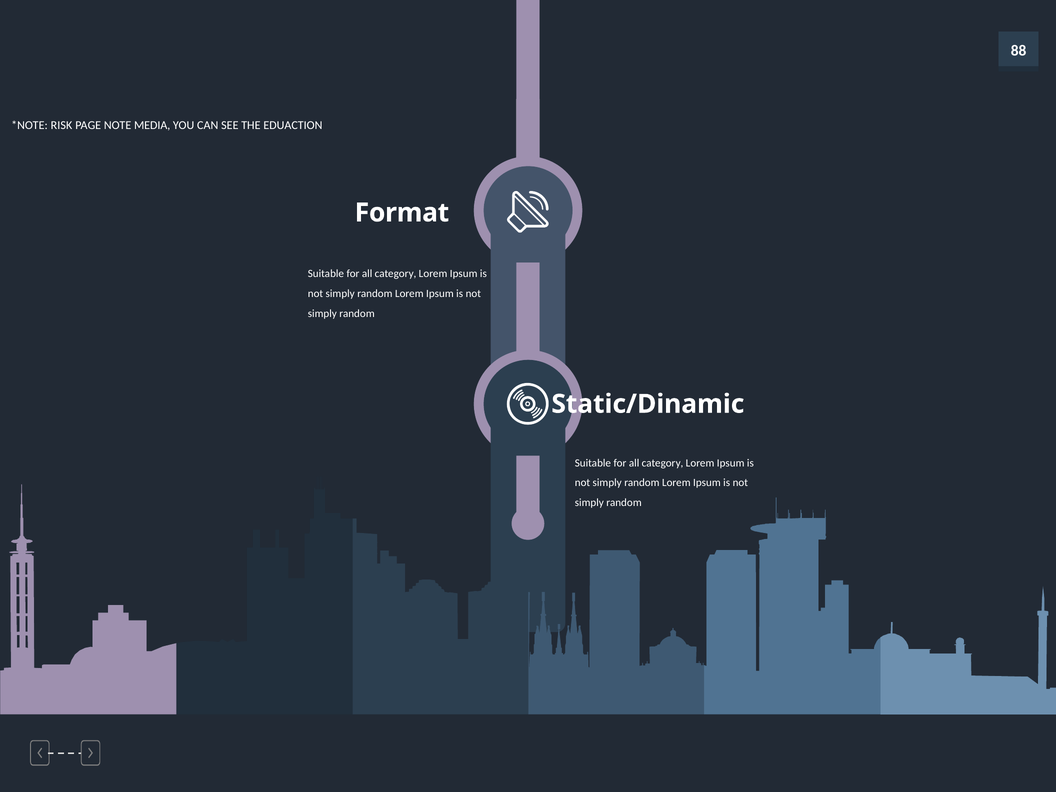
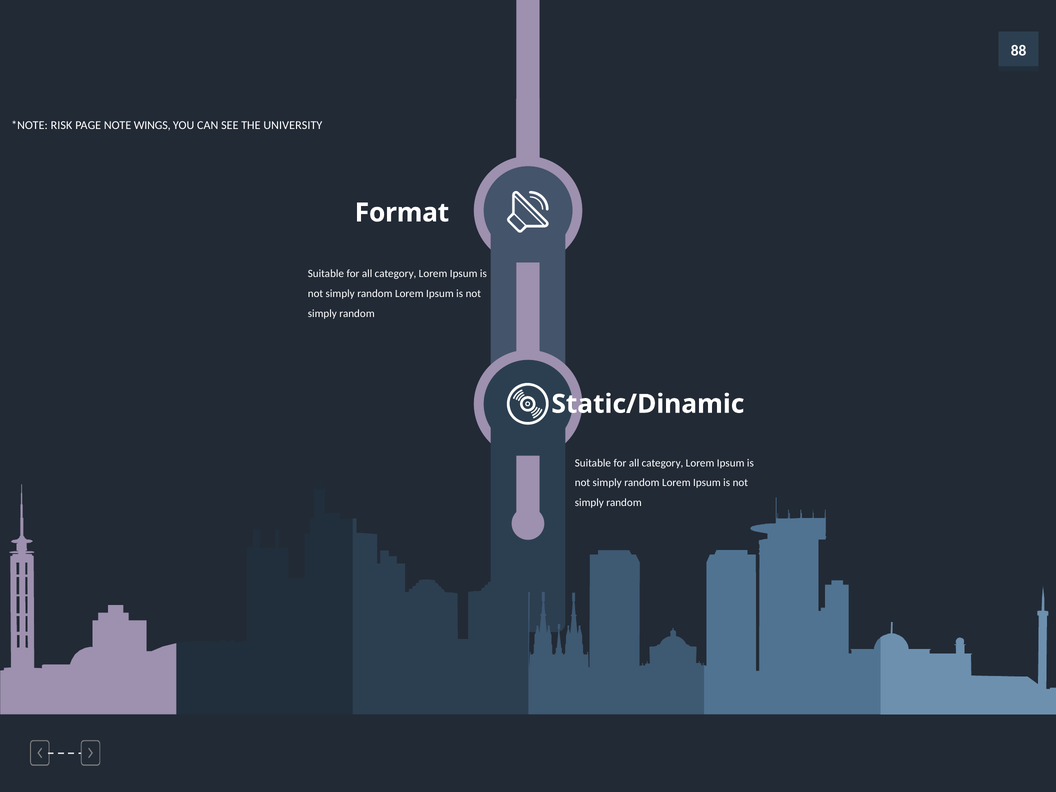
MEDIA: MEDIA -> WINGS (152, 125)
EDUACTION: EDUACTION -> UNIVERSITY (293, 125)
